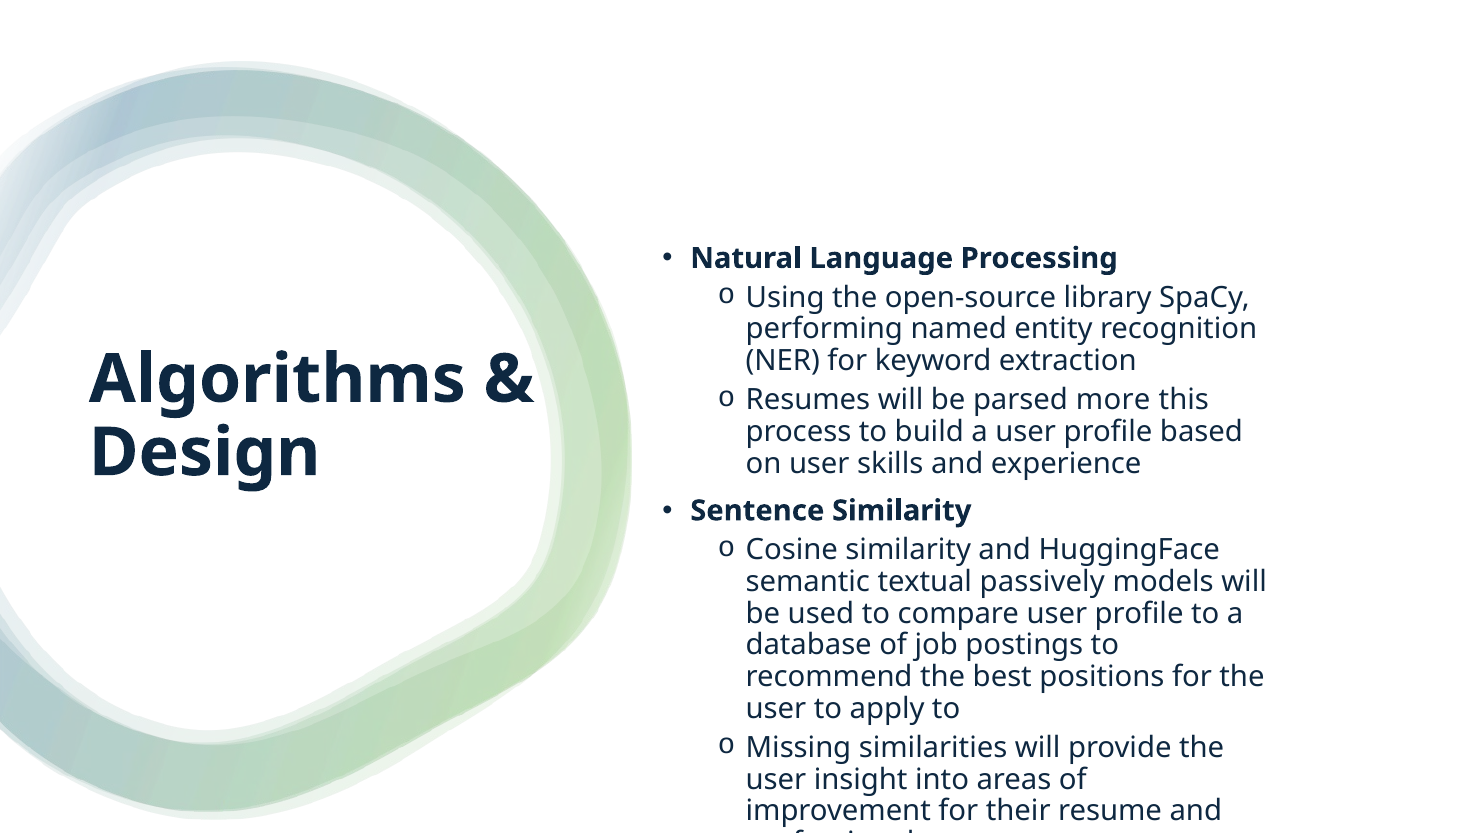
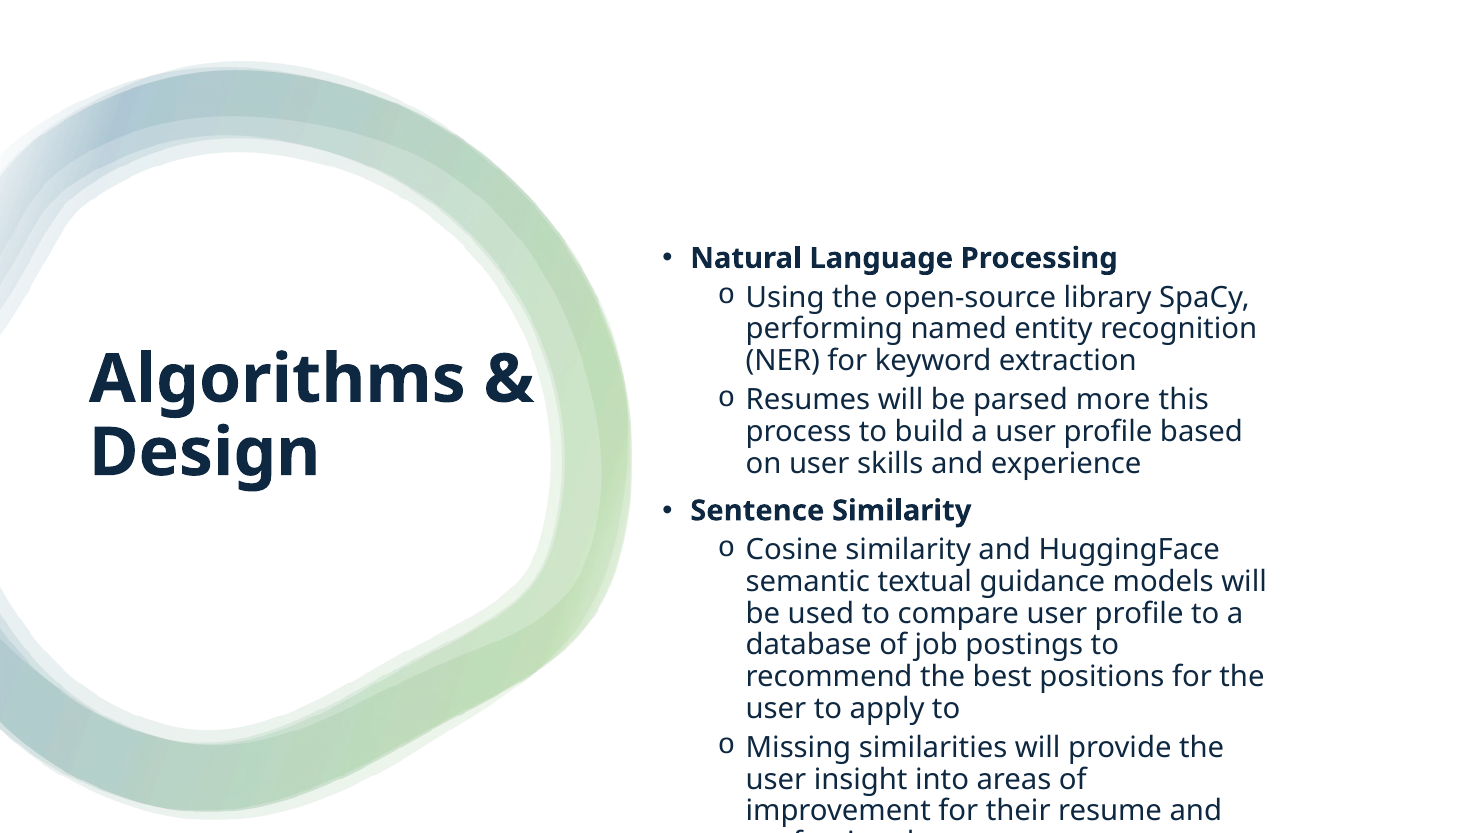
passively: passively -> guidance (1042, 582)
